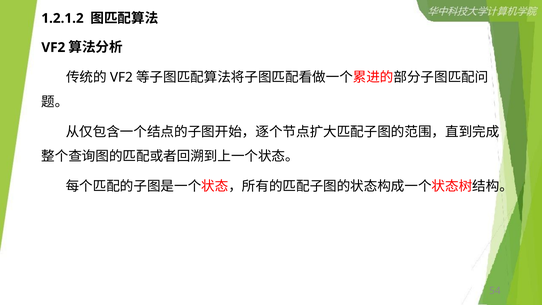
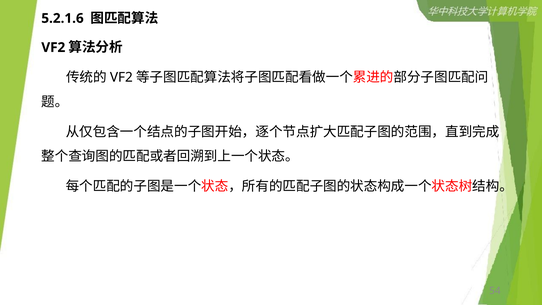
1.2.1.2: 1.2.1.2 -> 5.2.1.6 (63, 18)
